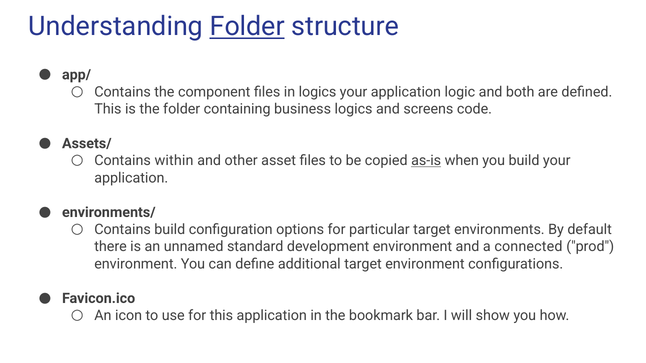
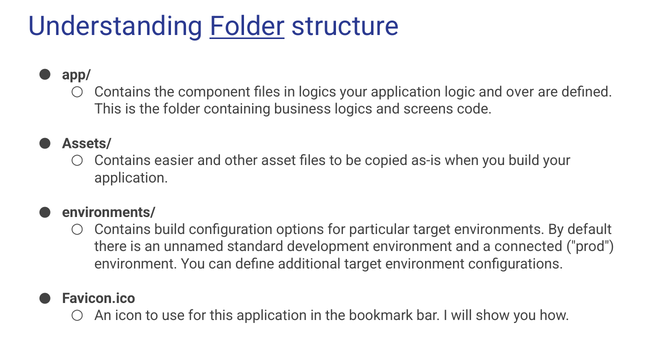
both: both -> over (520, 92)
within: within -> easier (174, 161)
as-is underline: present -> none (426, 161)
